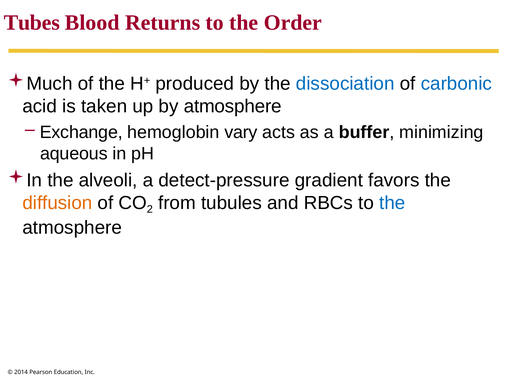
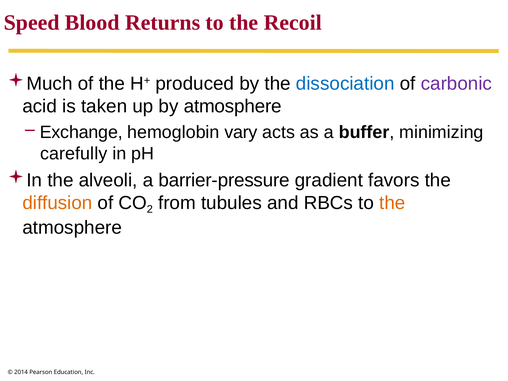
Tubes: Tubes -> Speed (32, 22)
Order: Order -> Recoil (293, 22)
carbonic colour: blue -> purple (456, 84)
aqueous: aqueous -> carefully (74, 154)
detect-pressure: detect-pressure -> barrier-pressure (224, 180)
the colour: blue -> orange (392, 203)
